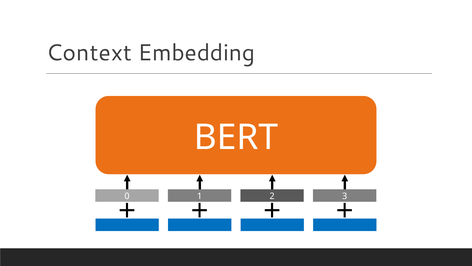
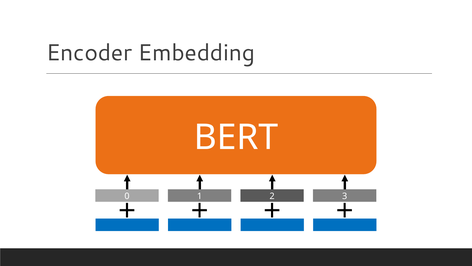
Context: Context -> Encoder (89, 53)
